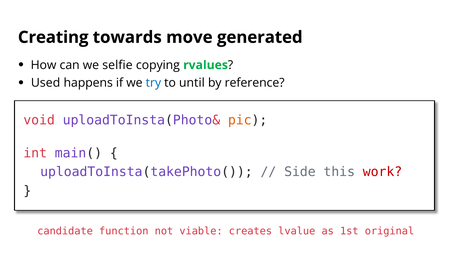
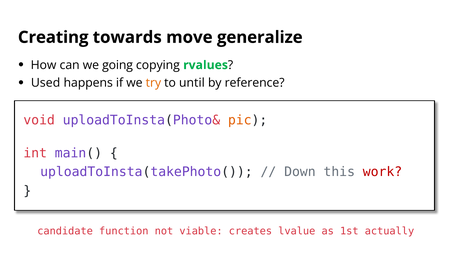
generated: generated -> generalize (260, 37)
selfie: selfie -> going (118, 65)
try colour: blue -> orange (153, 83)
Side: Side -> Down (300, 172)
original: original -> actually (389, 231)
